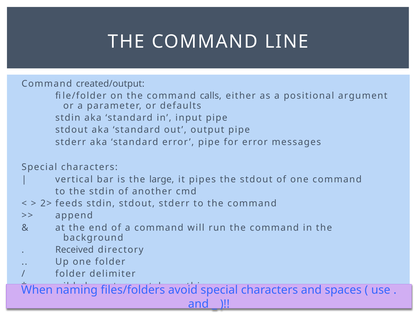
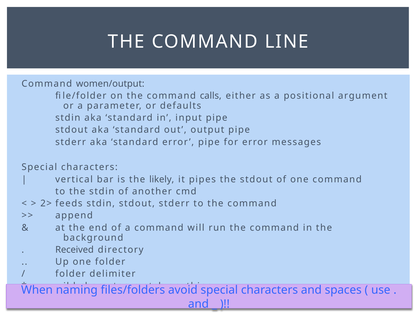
created/output: created/output -> women/output (110, 84)
large: large -> likely (162, 179)
